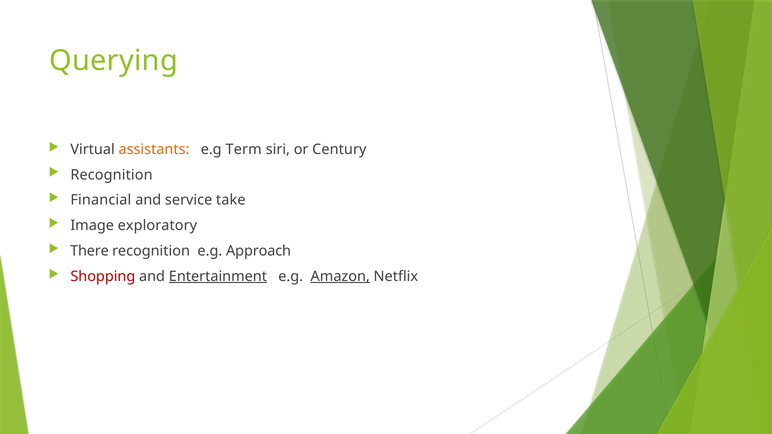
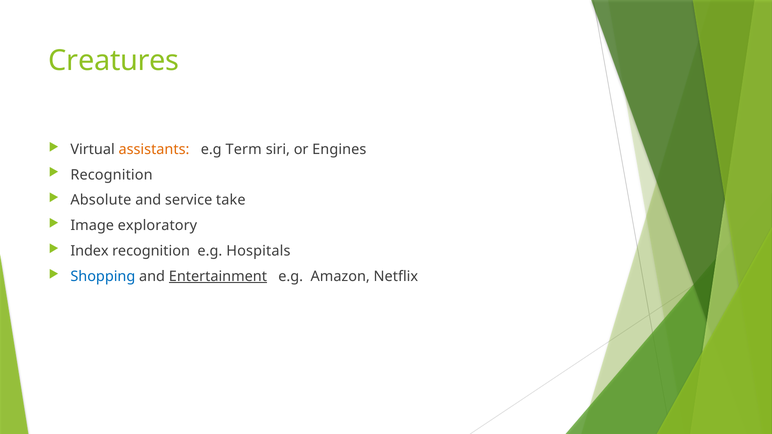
Querying: Querying -> Creatures (114, 61)
Century: Century -> Engines (339, 149)
Financial: Financial -> Absolute (101, 200)
There: There -> Index (89, 251)
Approach: Approach -> Hospitals (258, 251)
Shopping colour: red -> blue (103, 276)
Amazon underline: present -> none (340, 276)
